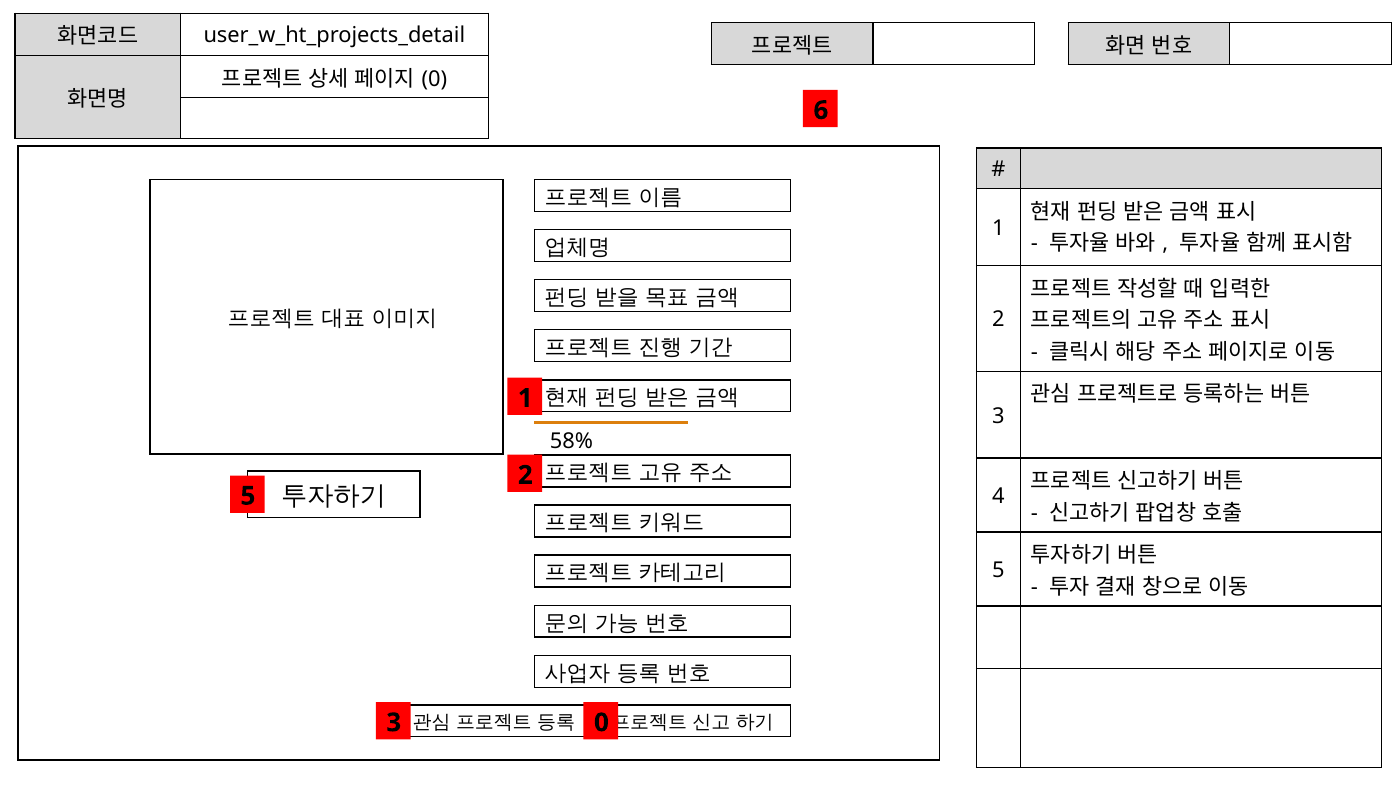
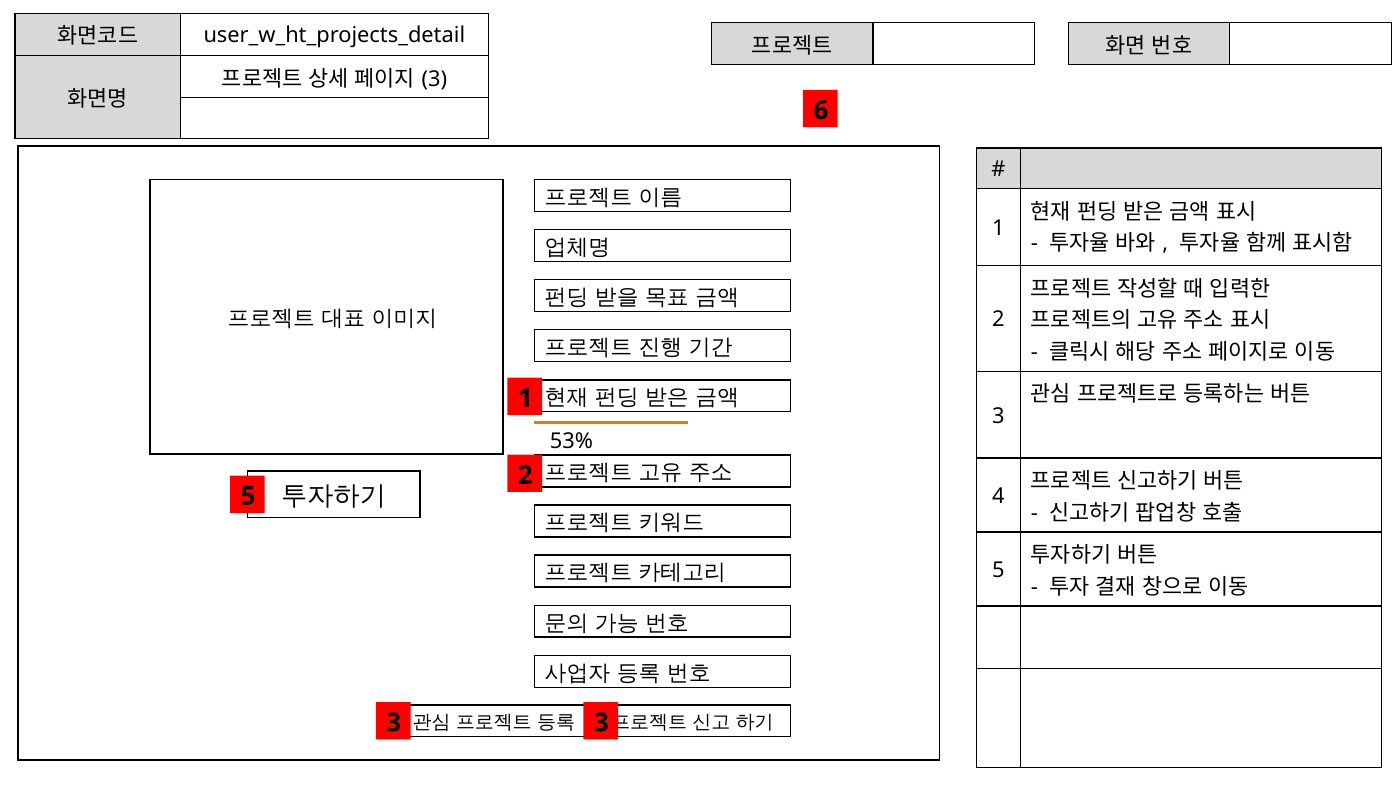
0: 0 -> 3 (434, 79)
58%: 58% -> 53% (571, 441)
3 0: 0 -> 3 (601, 723)
